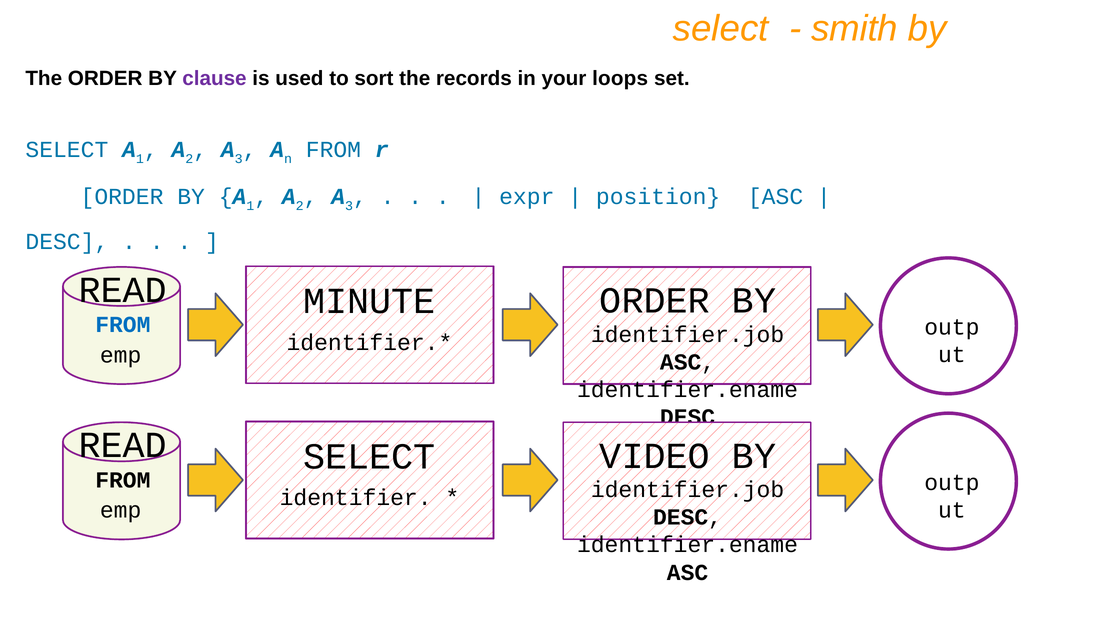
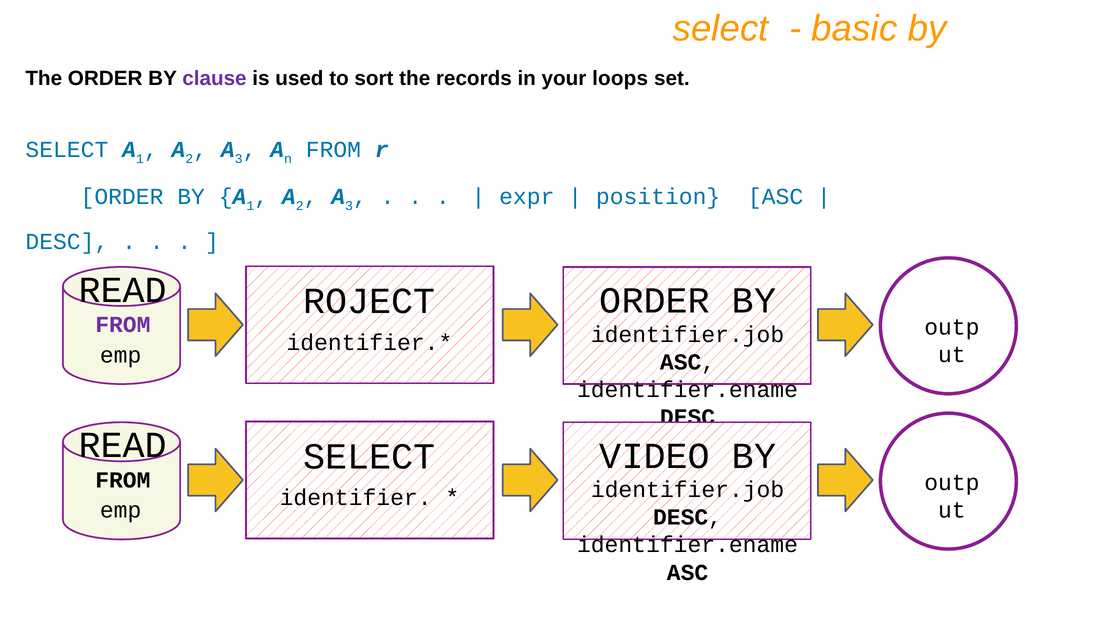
smith: smith -> basic (854, 29)
MINUTE: MINUTE -> ROJECT (369, 302)
FROM colour: blue -> purple (123, 325)
